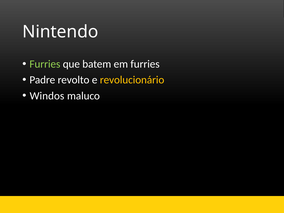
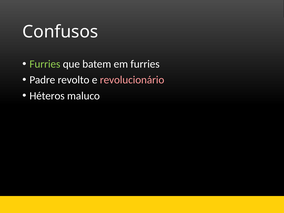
Nintendo: Nintendo -> Confusos (60, 32)
revolucionário colour: yellow -> pink (132, 80)
Windos: Windos -> Héteros (47, 96)
